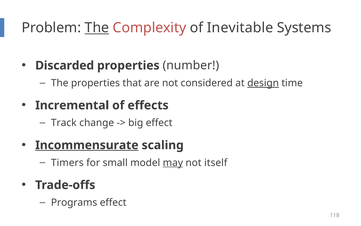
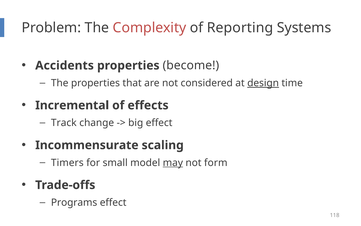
The underline: present -> none (97, 28)
Inevitable: Inevitable -> Reporting (240, 28)
Discarded: Discarded -> Accidents (65, 65)
number: number -> become (191, 65)
Incommensurate underline: present -> none (87, 145)
itself: itself -> form (216, 162)
